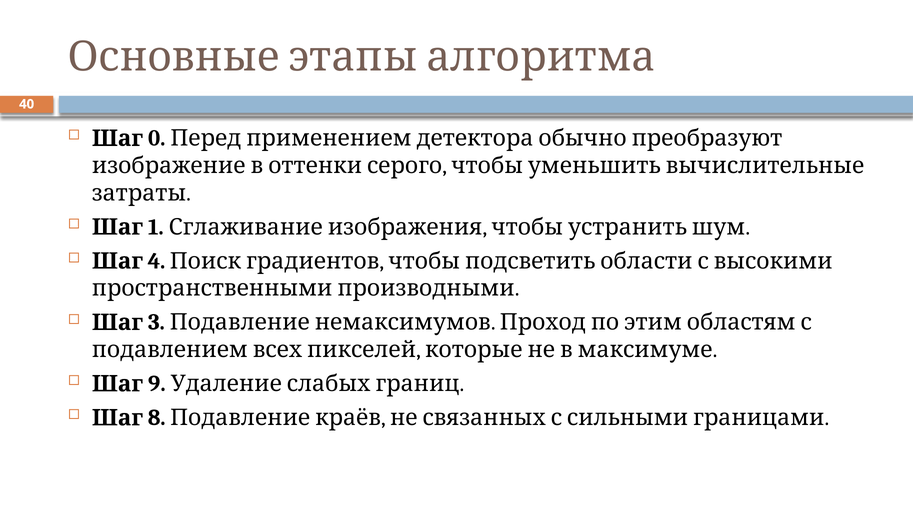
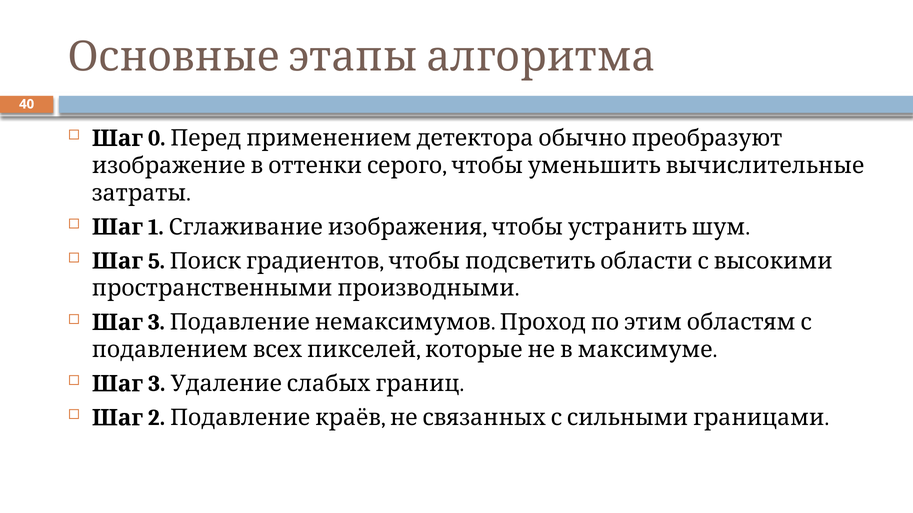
4: 4 -> 5 (157, 261)
9: 9 -> 3 (157, 384)
8: 8 -> 2 (157, 418)
